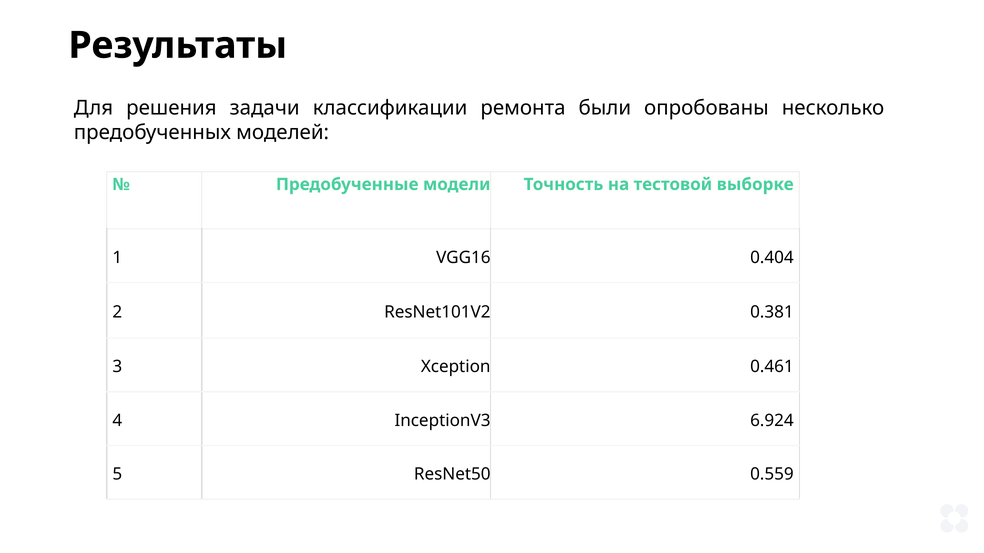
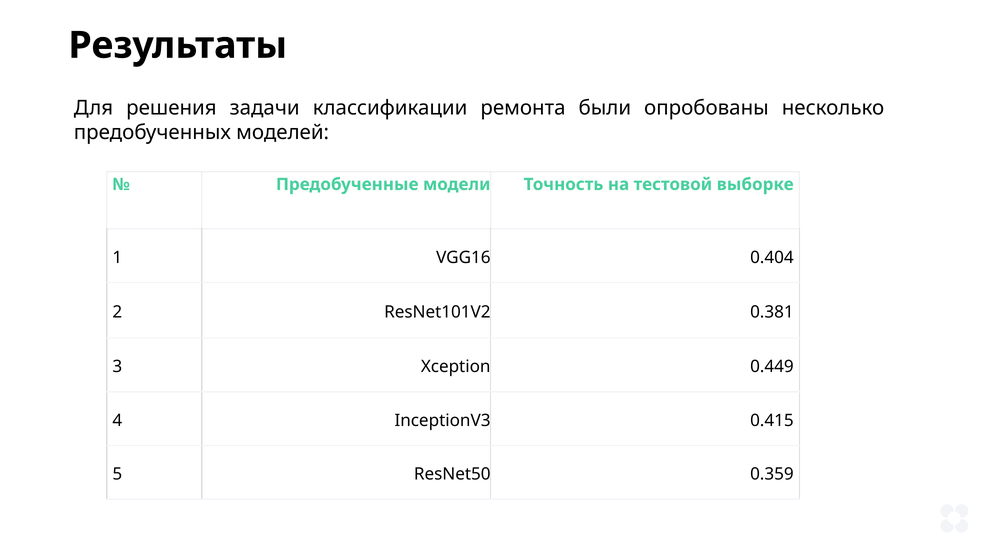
0.461: 0.461 -> 0.449 (772, 367)
6.924: 6.924 -> 0.415 (772, 421)
0.559: 0.559 -> 0.359 (772, 475)
